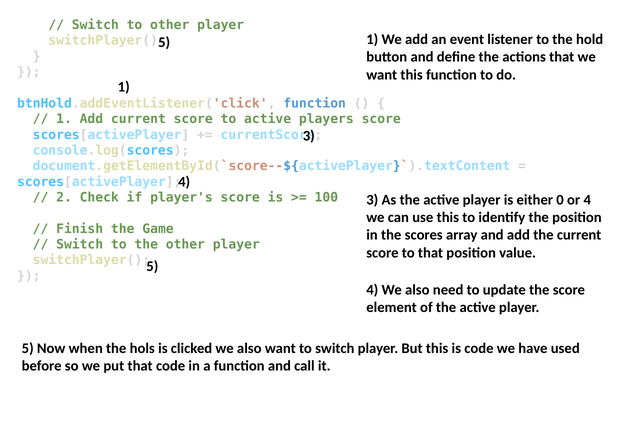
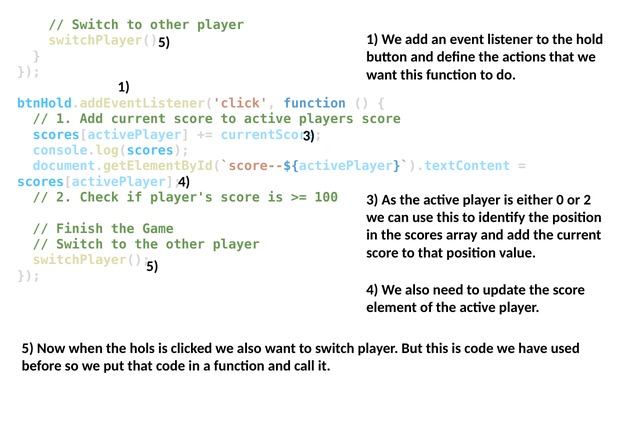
or 4: 4 -> 2 (587, 199)
